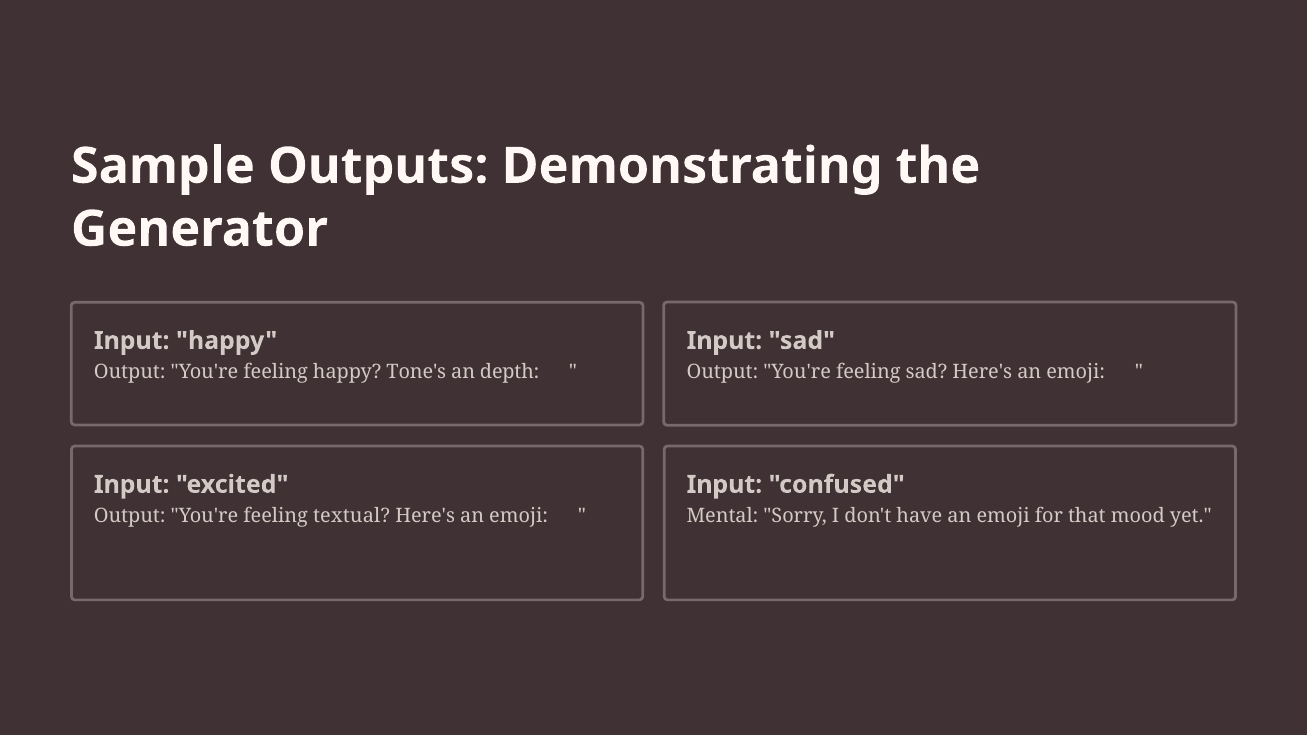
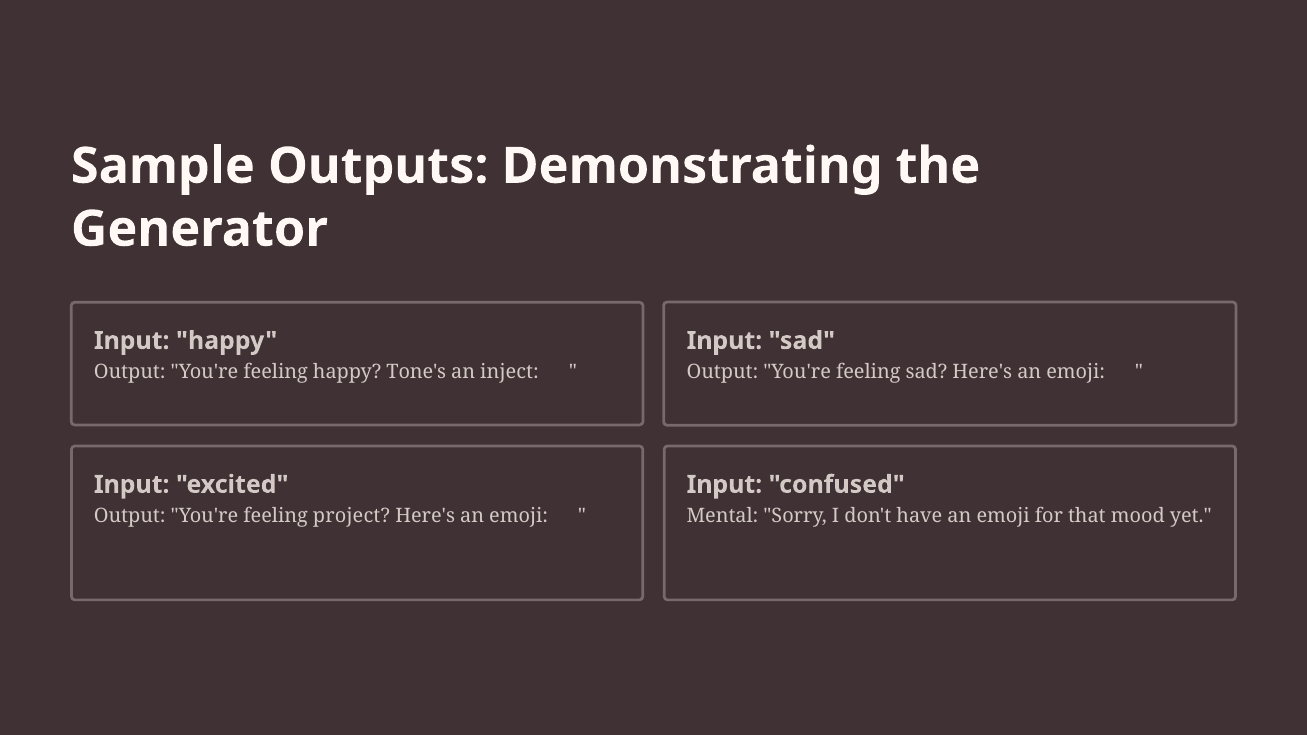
depth: depth -> inject (510, 372)
textual: textual -> project (352, 516)
